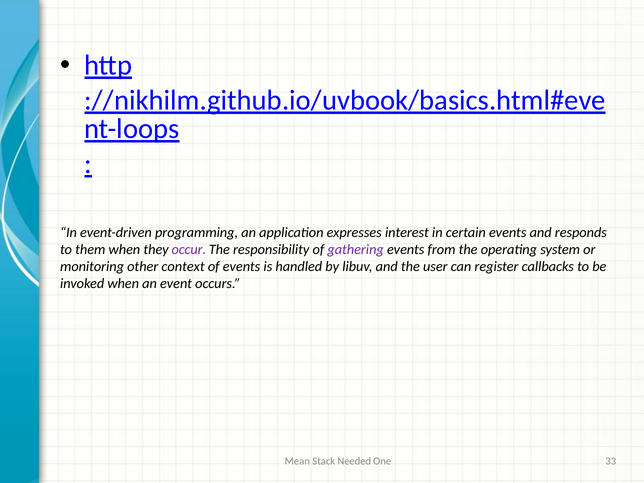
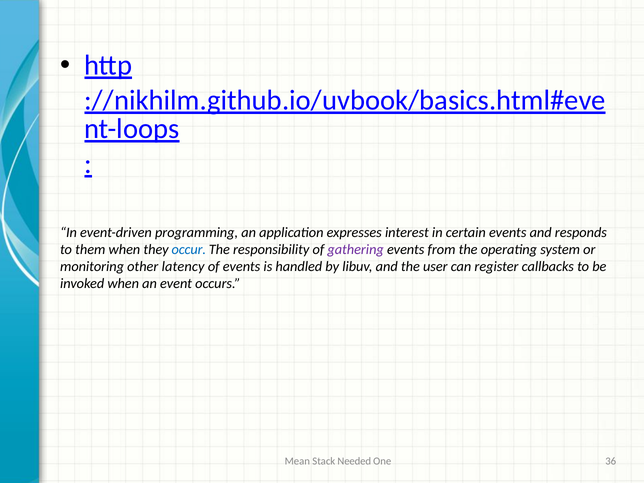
occur colour: purple -> blue (189, 249)
context: context -> latency (183, 267)
33: 33 -> 36 (611, 461)
